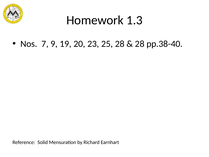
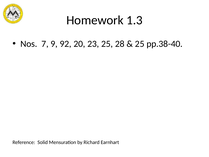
19: 19 -> 92 (66, 44)
28: 28 -> 25 (140, 44)
